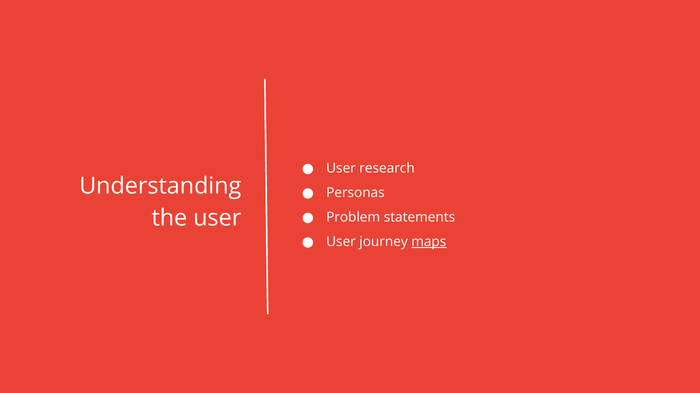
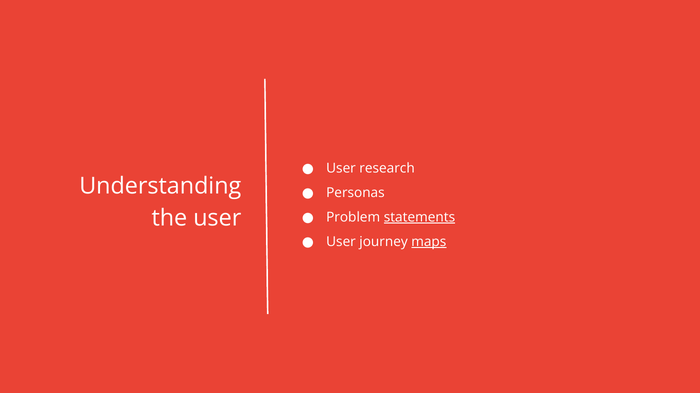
statements underline: none -> present (419, 218)
